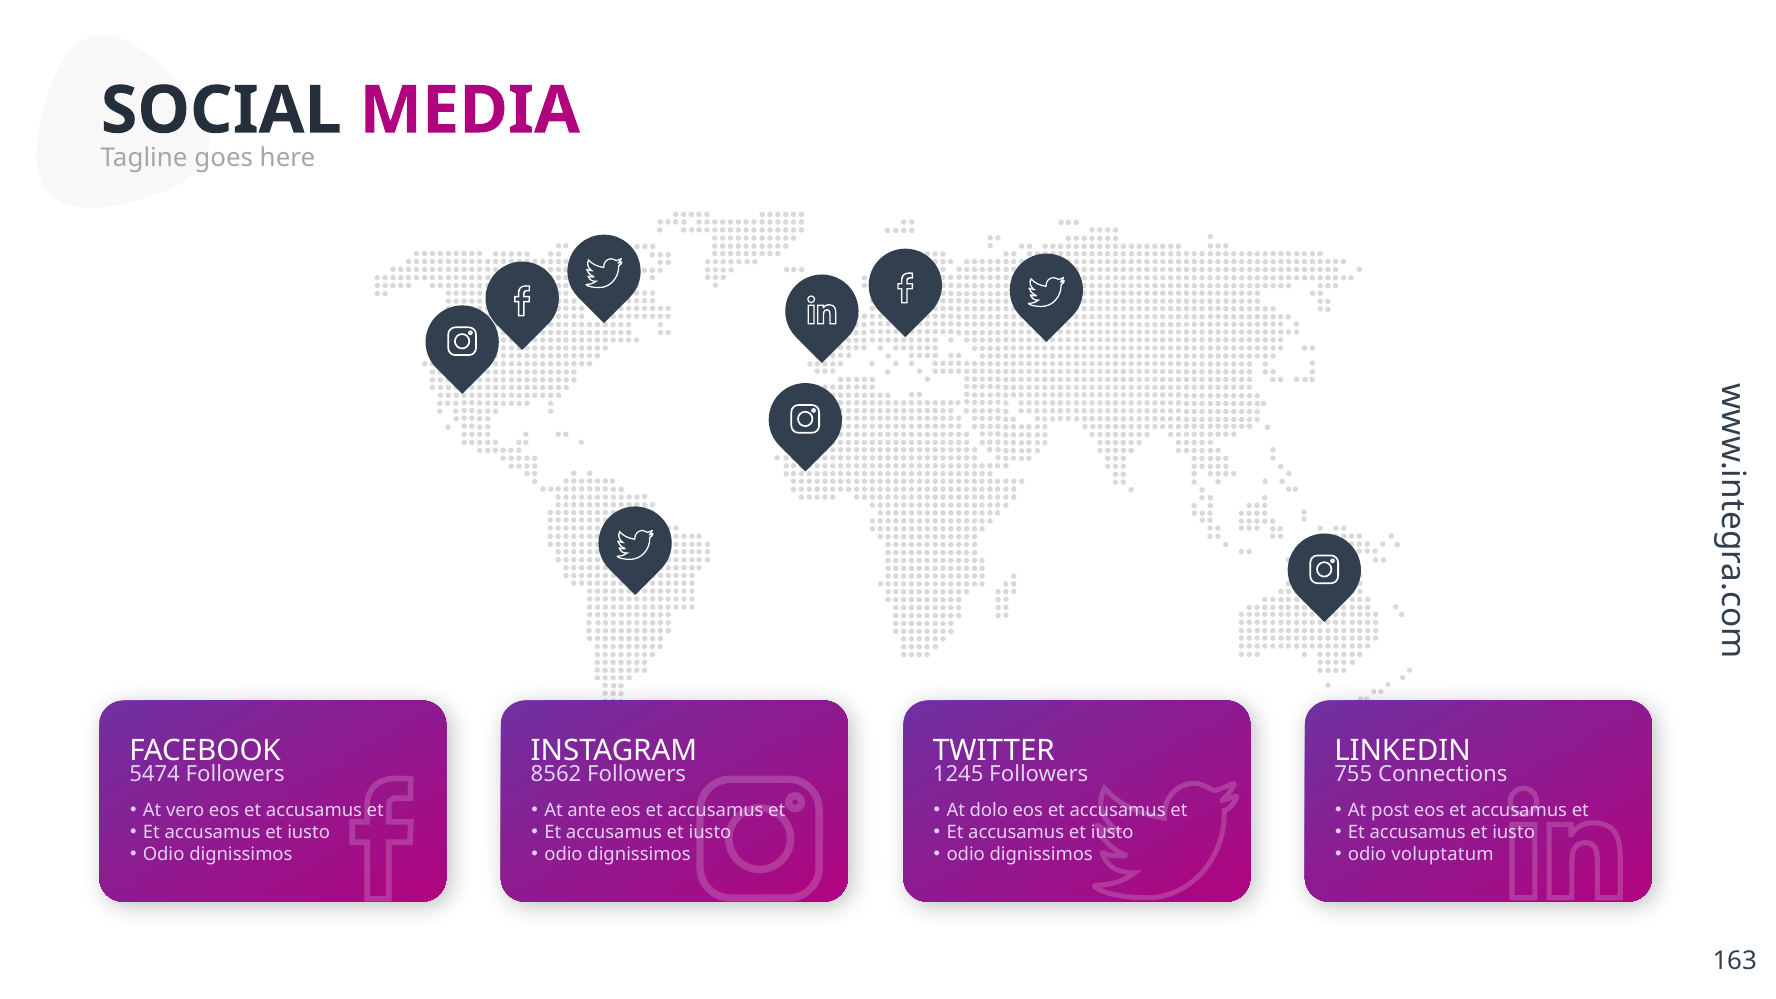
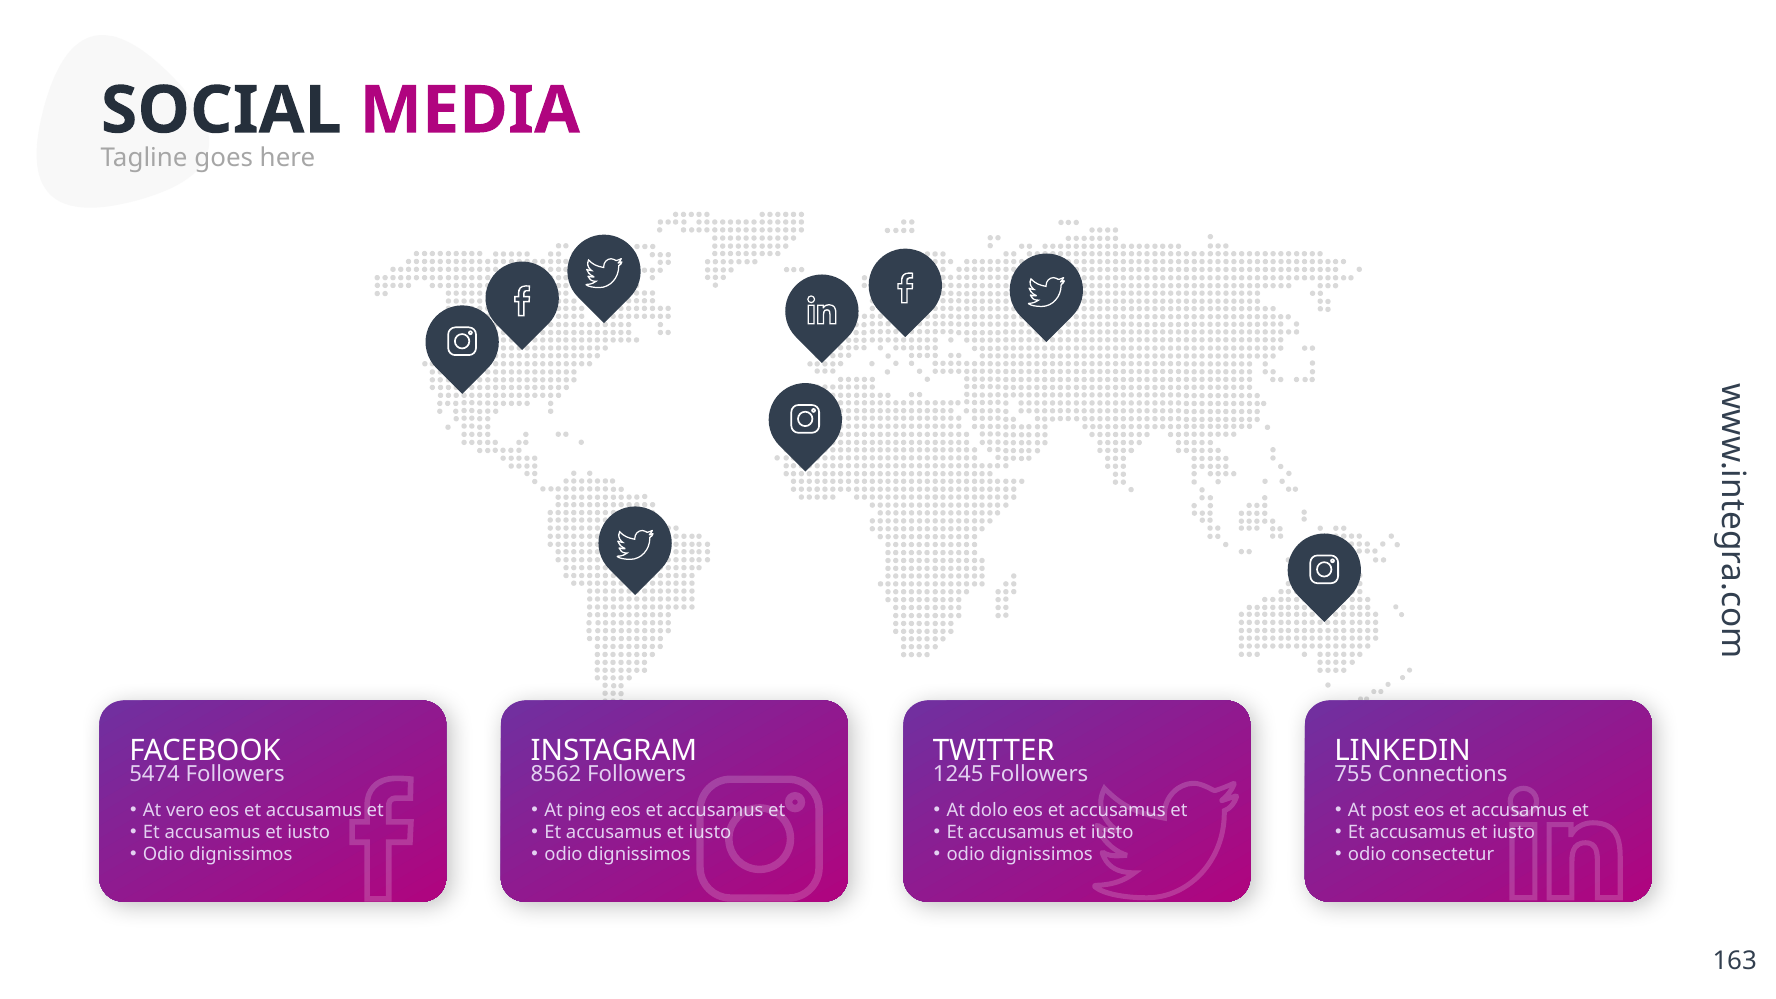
ante: ante -> ping (587, 810)
voluptatum: voluptatum -> consectetur (1443, 855)
